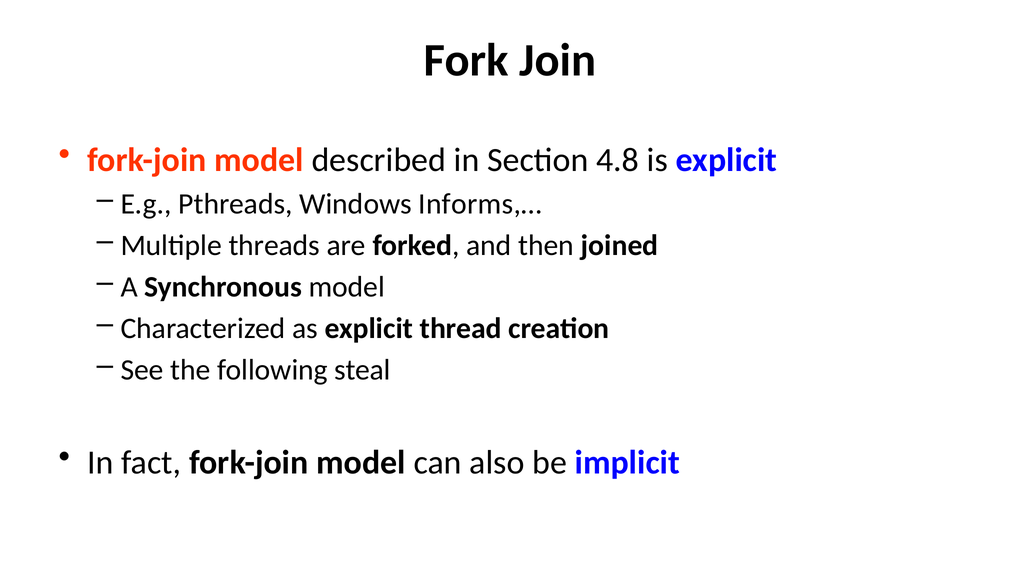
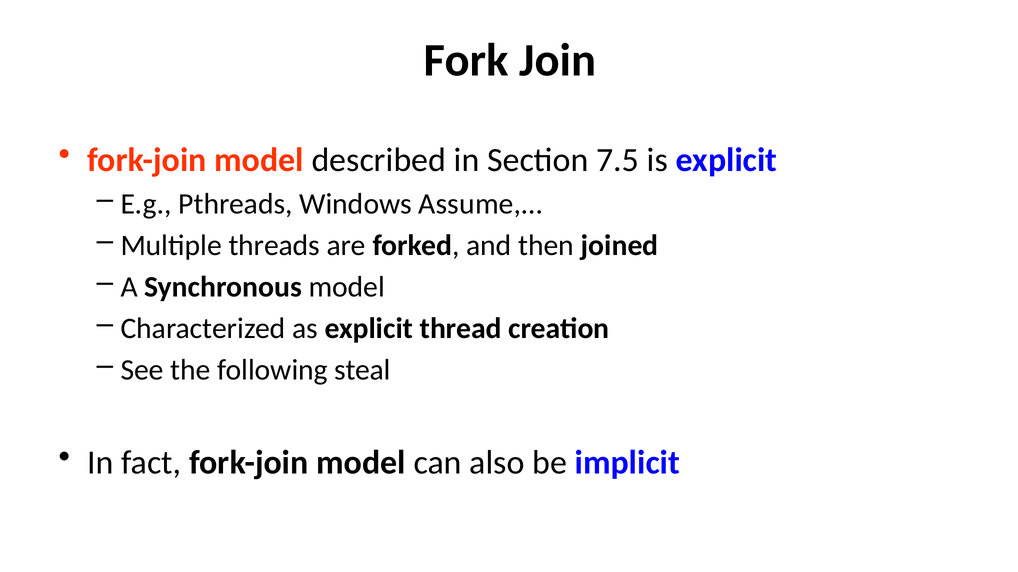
4.8: 4.8 -> 7.5 (618, 160)
Informs,…: Informs,… -> Assume,… (480, 204)
